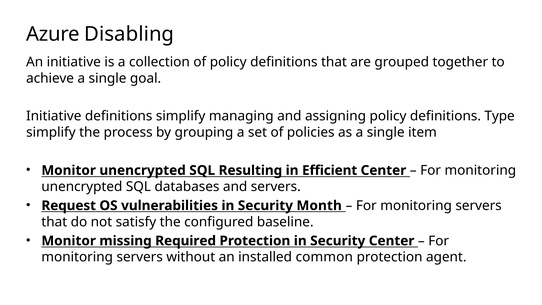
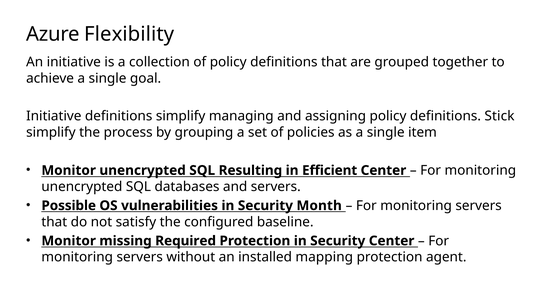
Disabling: Disabling -> Flexibility (129, 34)
Type: Type -> Stick (500, 116)
Request: Request -> Possible (69, 206)
common: common -> mapping (324, 257)
